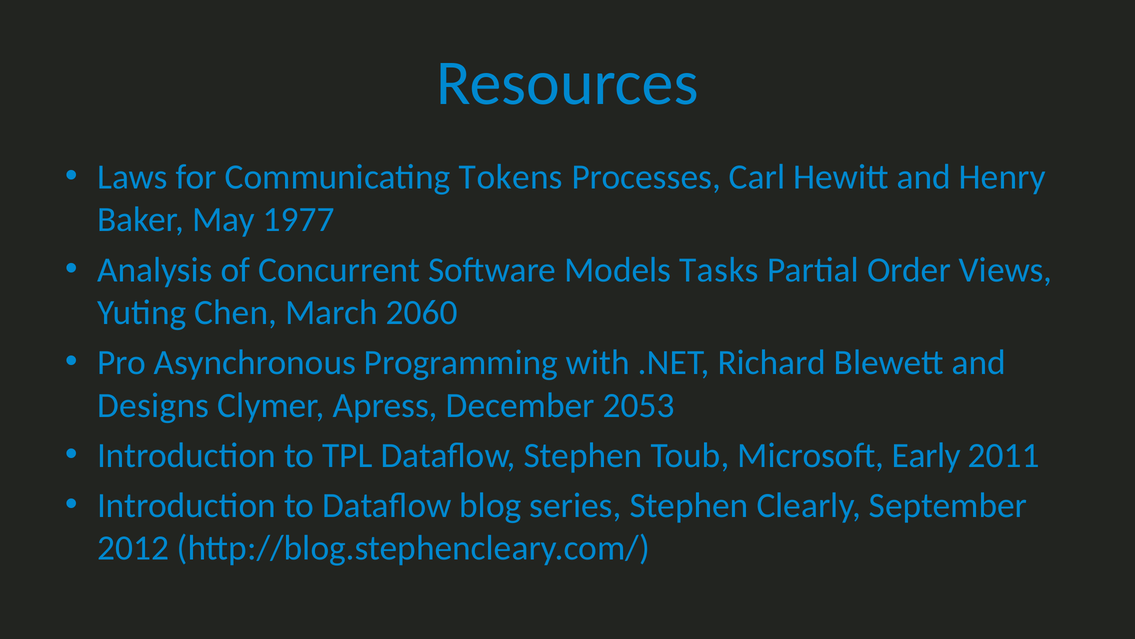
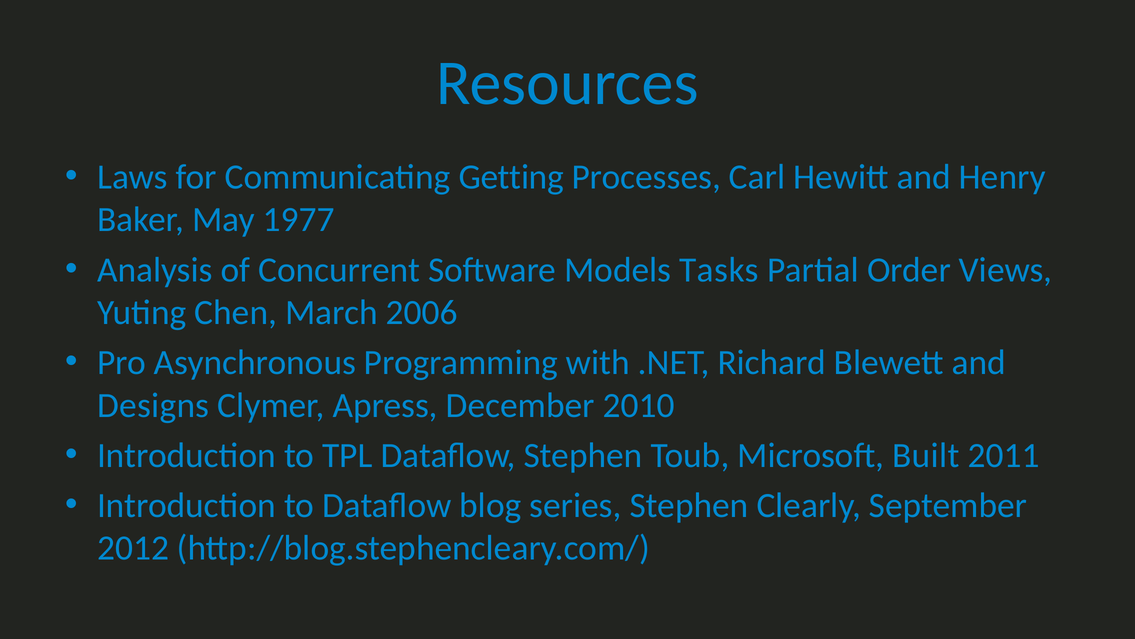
Tokens: Tokens -> Getting (511, 177)
2060: 2060 -> 2006 (422, 312)
2053: 2053 -> 2010 (639, 405)
Early: Early -> Built (926, 455)
